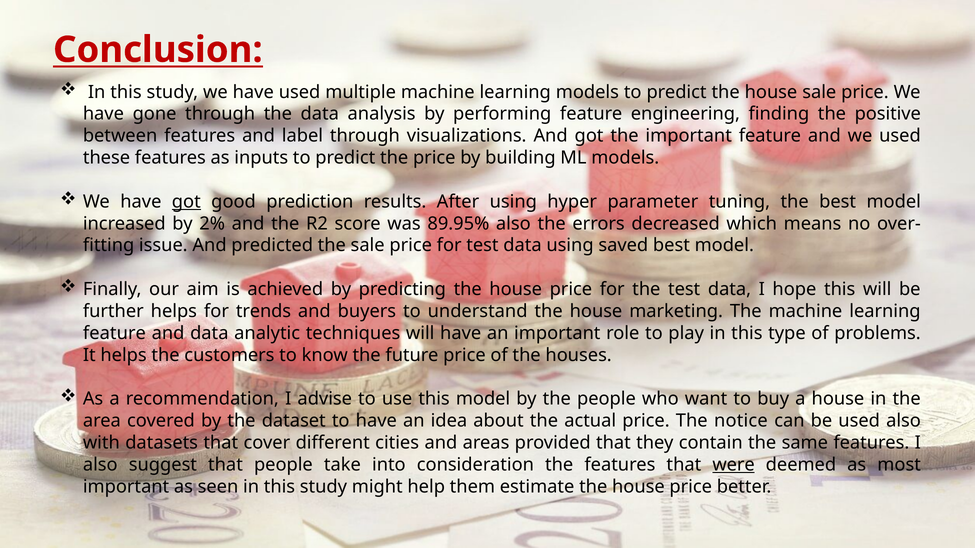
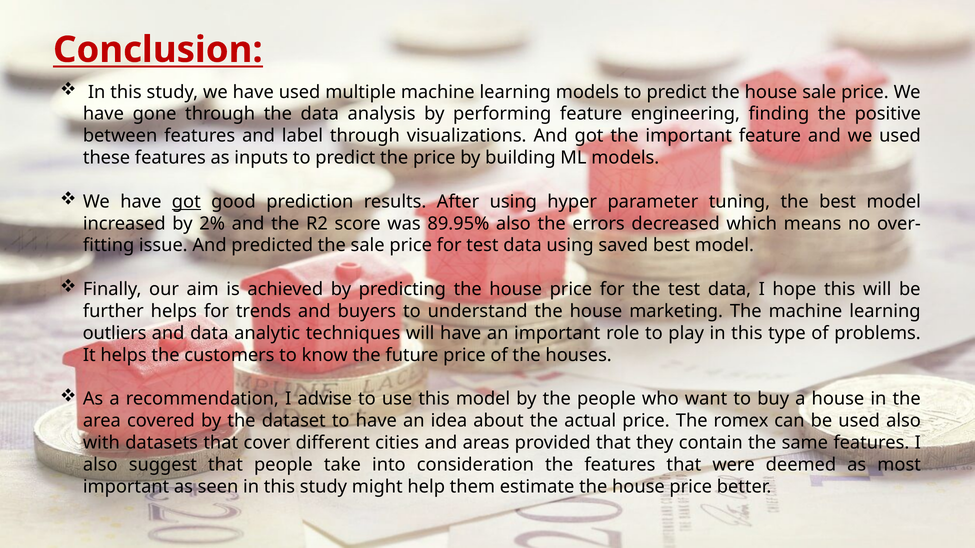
feature: feature -> outliers (115, 333)
notice: notice -> romex (741, 421)
were underline: present -> none (734, 465)
